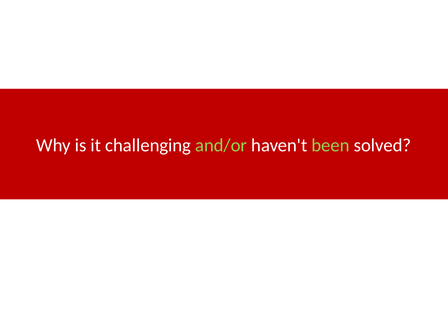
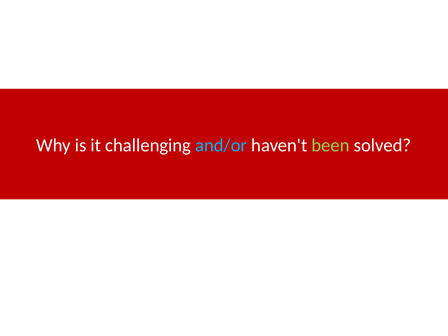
and/or colour: light green -> light blue (221, 145)
